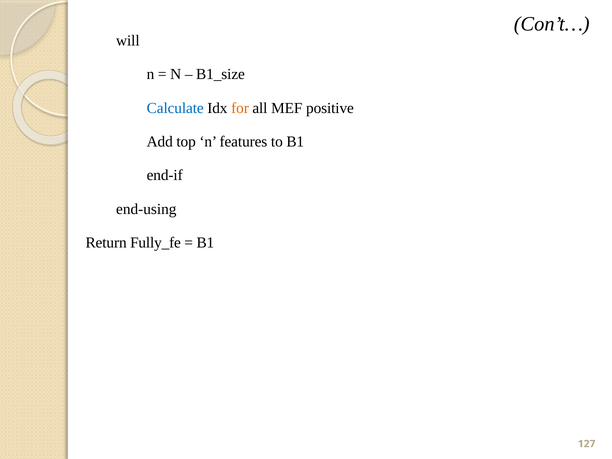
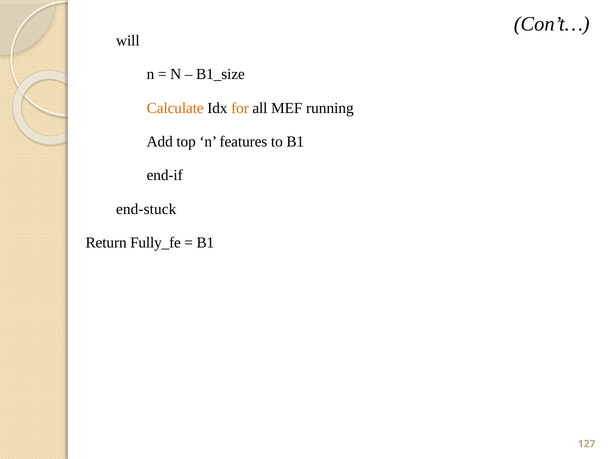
Calculate colour: blue -> orange (175, 108)
positive: positive -> running (330, 108)
end-using: end-using -> end-stuck (146, 209)
